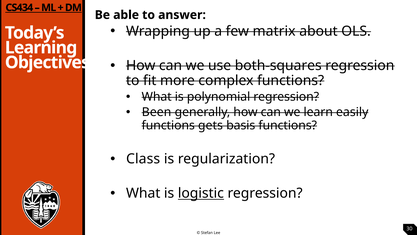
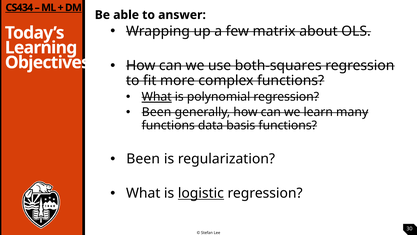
What underline: none -> present (157, 97)
easily: easily -> many (352, 112)
gets: gets -> data (211, 125)
Class: Class -> Been (143, 159)
